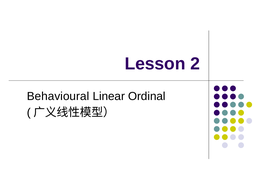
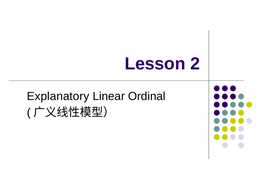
Behavioural: Behavioural -> Explanatory (58, 96)
